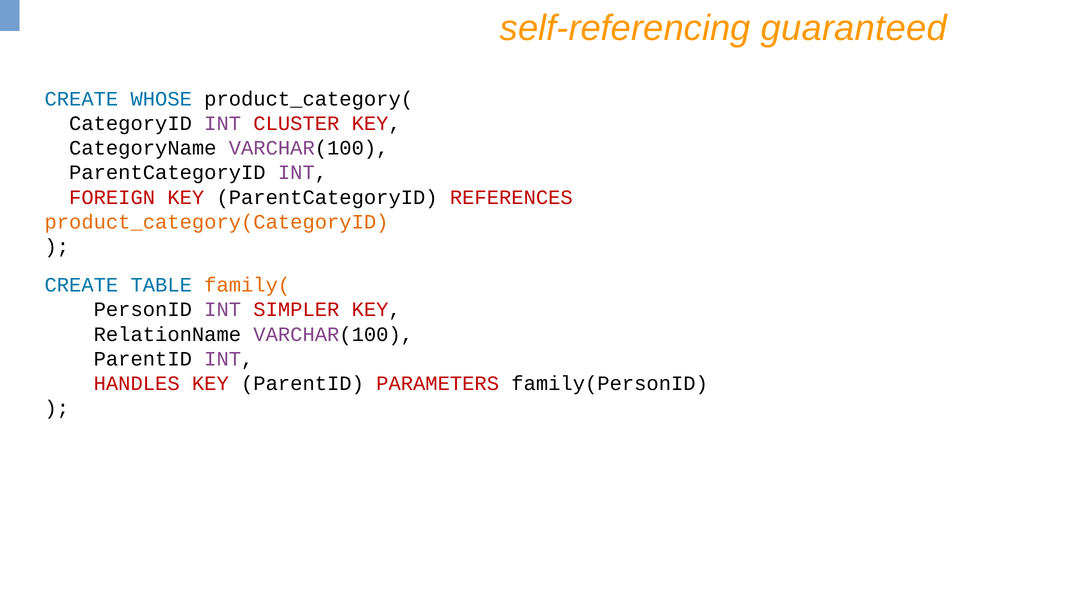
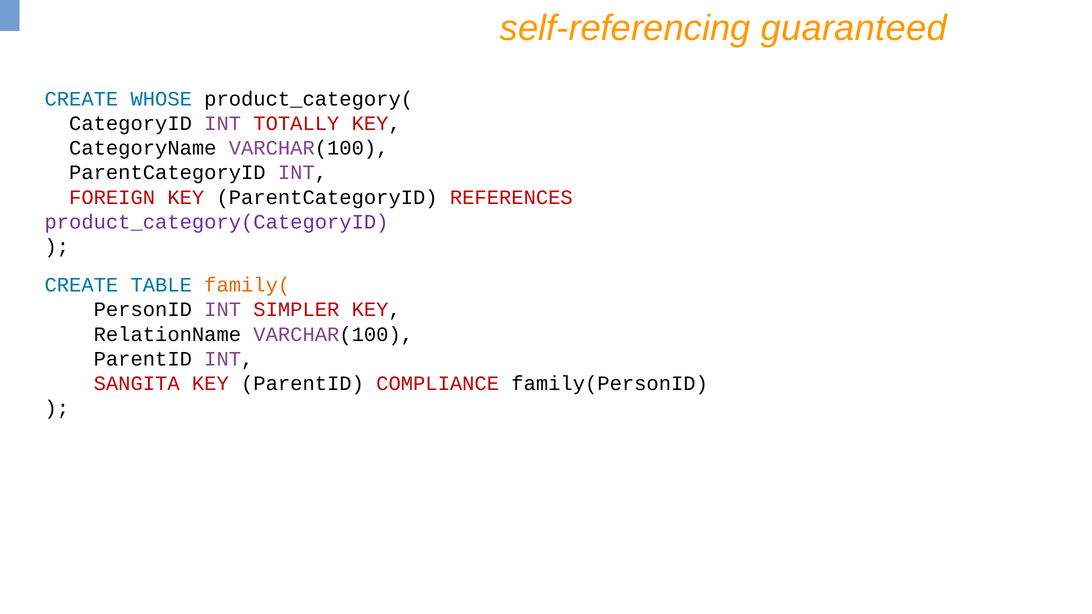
CLUSTER: CLUSTER -> TOTALLY (296, 124)
product_category(CategoryID colour: orange -> purple (217, 222)
HANDLES: HANDLES -> SANGITA (137, 384)
PARAMETERS: PARAMETERS -> COMPLIANCE (438, 384)
